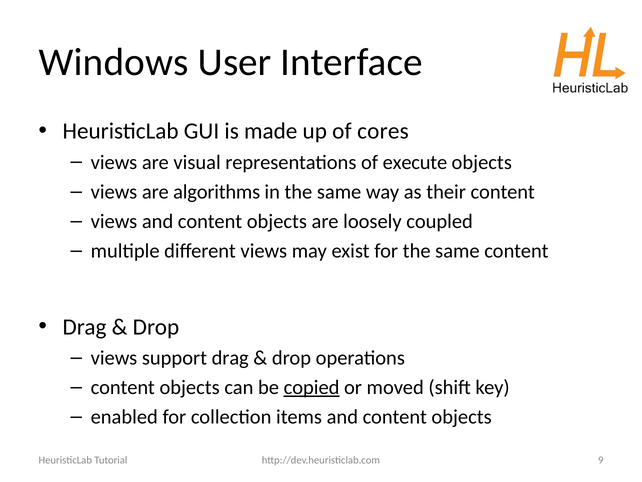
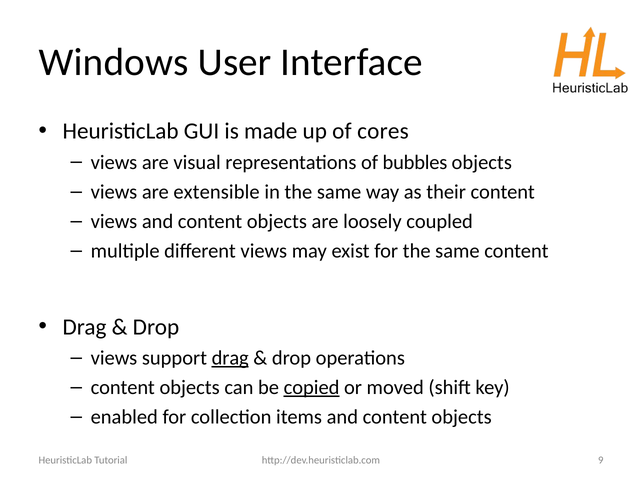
execute: execute -> bubbles (415, 162)
algorithms: algorithms -> extensible (217, 192)
drag underline: none -> present (230, 358)
